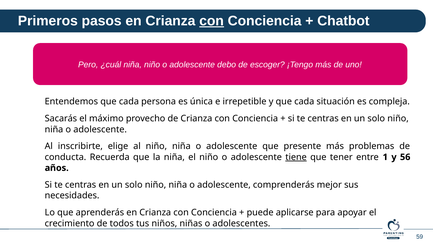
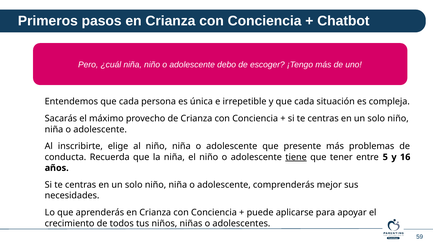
con underline: present -> none (212, 21)
1: 1 -> 5 (385, 157)
56: 56 -> 16 (405, 157)
